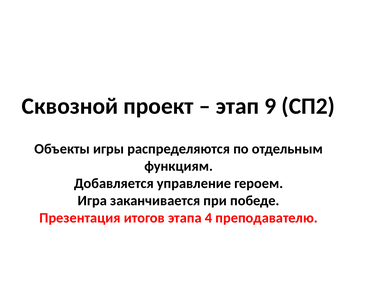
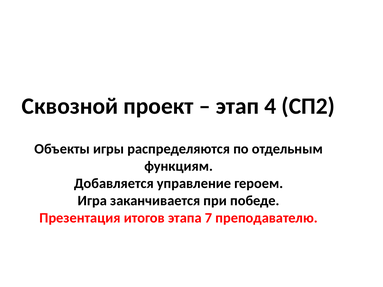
9: 9 -> 4 (270, 106)
4: 4 -> 7 (209, 218)
